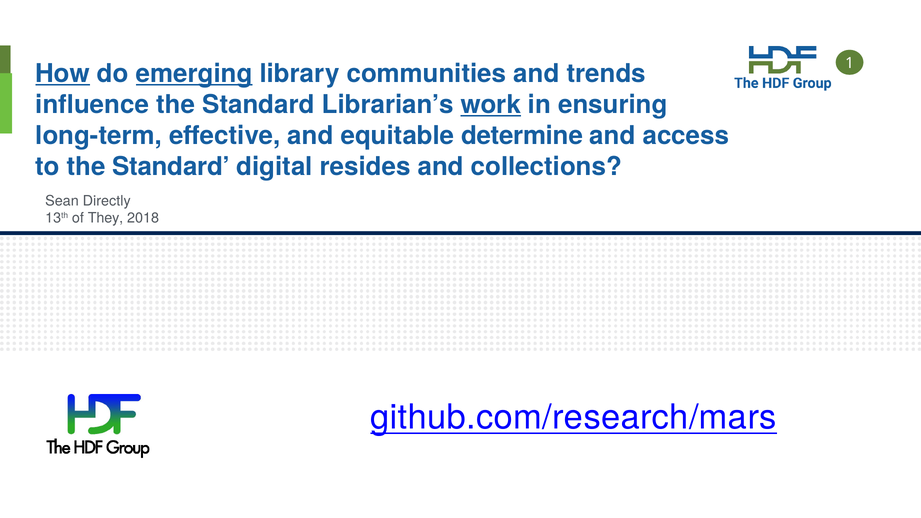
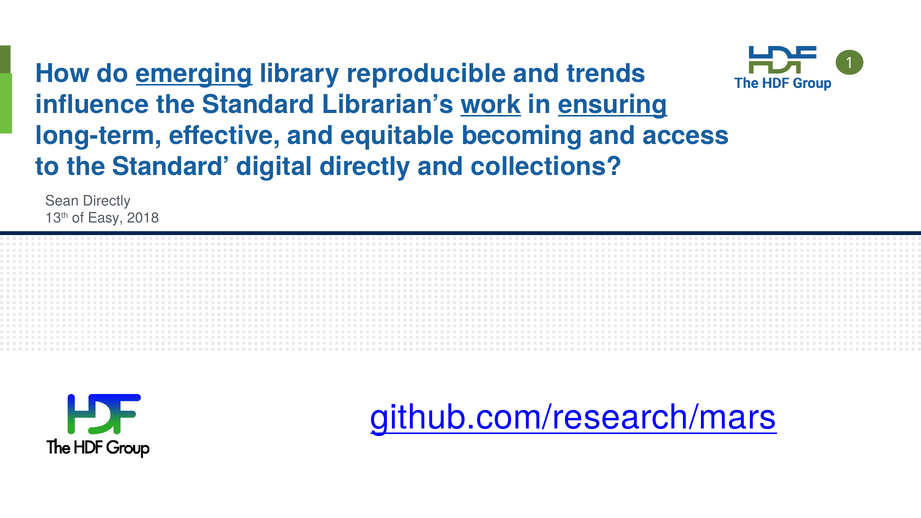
How underline: present -> none (63, 73)
communities: communities -> reproducible (426, 73)
ensuring underline: none -> present (613, 105)
determine: determine -> becoming (522, 136)
digital resides: resides -> directly (365, 167)
They: They -> Easy (106, 218)
